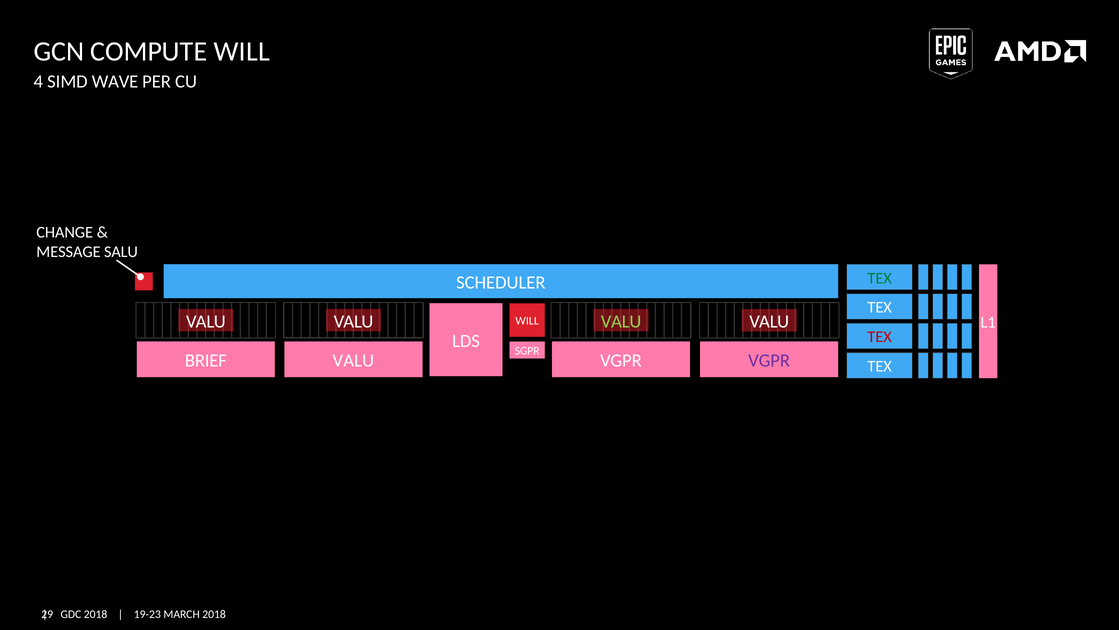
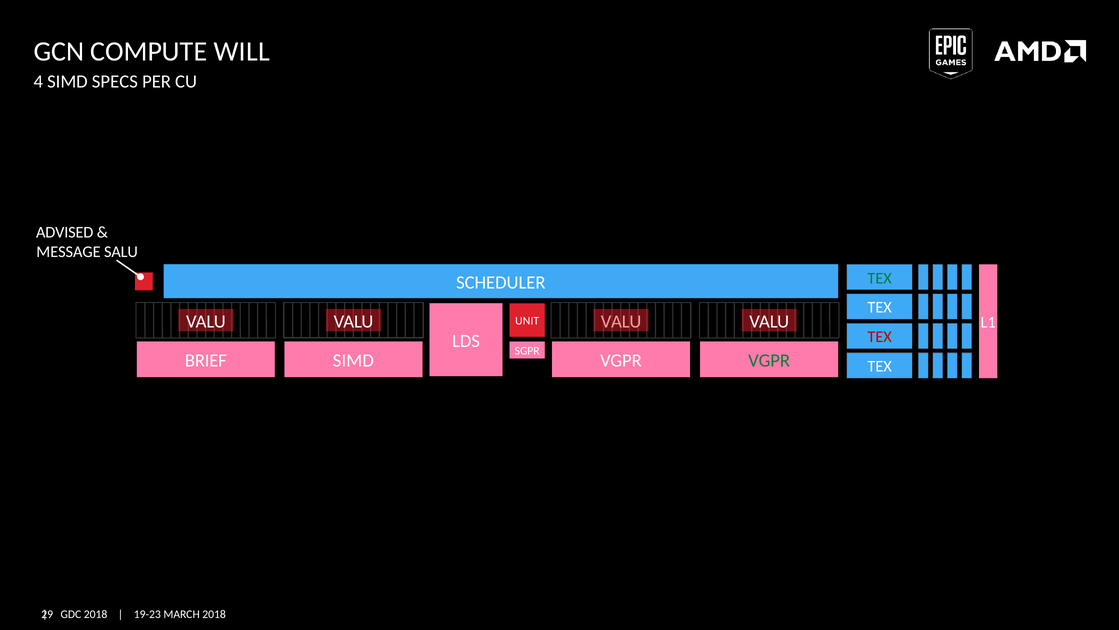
WAVE: WAVE -> SPECS (115, 82)
CHANGE: CHANGE -> ADVISED (65, 232)
VALU colour: light green -> pink (621, 321)
WILL: WILL -> UNIT (527, 321)
VALU: VALU -> SIMD (353, 360)
VGPR colour: purple -> green (769, 360)
